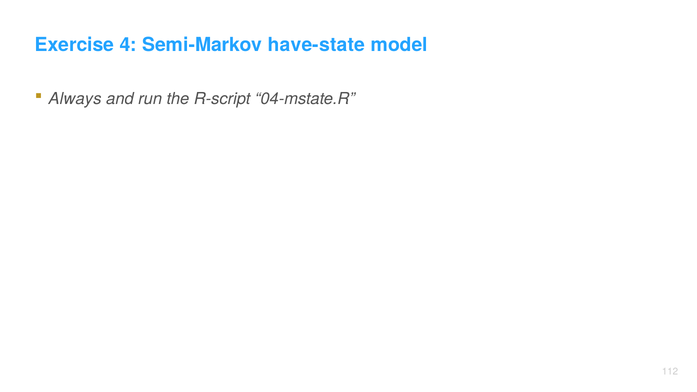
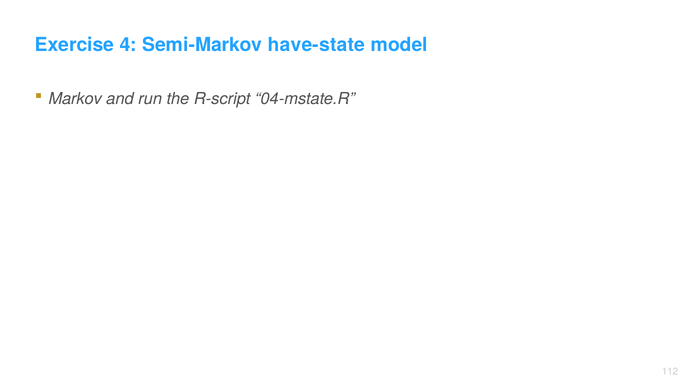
Always: Always -> Markov (75, 99)
